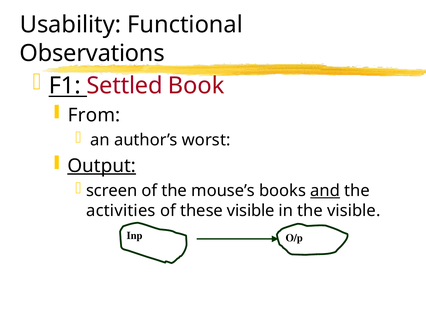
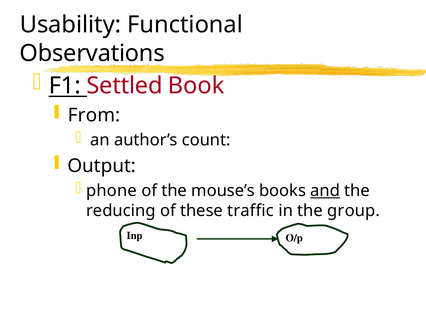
worst: worst -> count (206, 140)
Output underline: present -> none (102, 166)
screen: screen -> phone (112, 190)
activities: activities -> reducing (121, 210)
these visible: visible -> traffic (251, 210)
the visible: visible -> group (354, 210)
